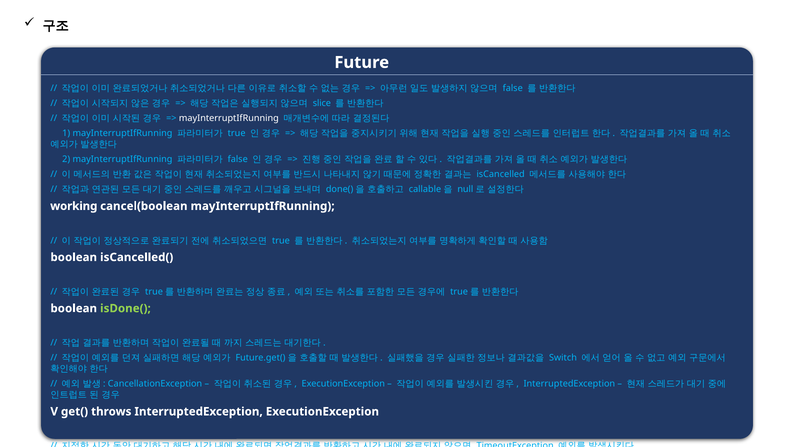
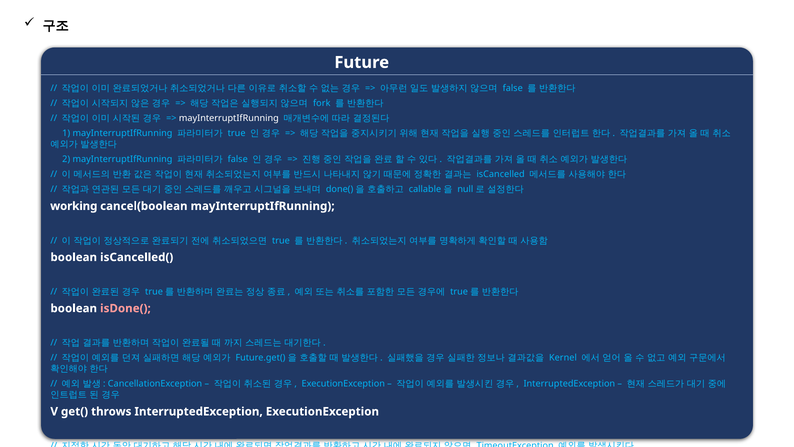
slice: slice -> fork (322, 103)
isDone( colour: light green -> pink (125, 308)
Switch: Switch -> Kernel (563, 358)
